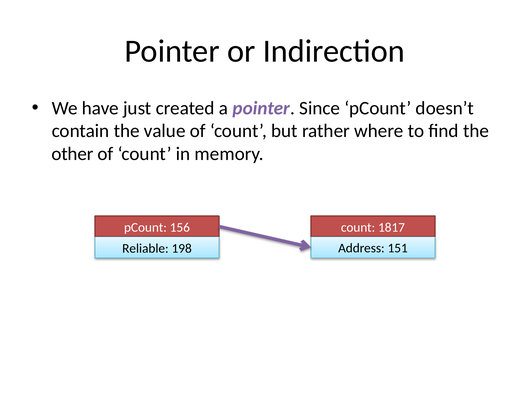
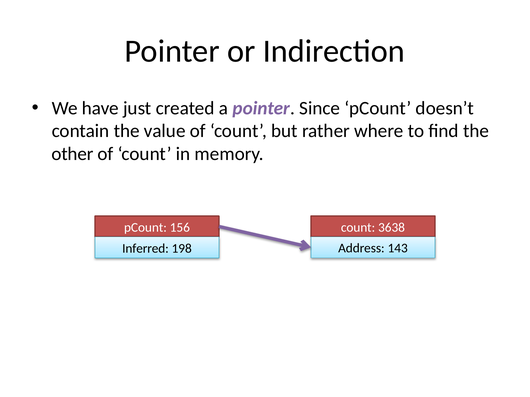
1817: 1817 -> 3638 (392, 228)
Reliable: Reliable -> Inferred (145, 249)
151: 151 -> 143 (398, 249)
